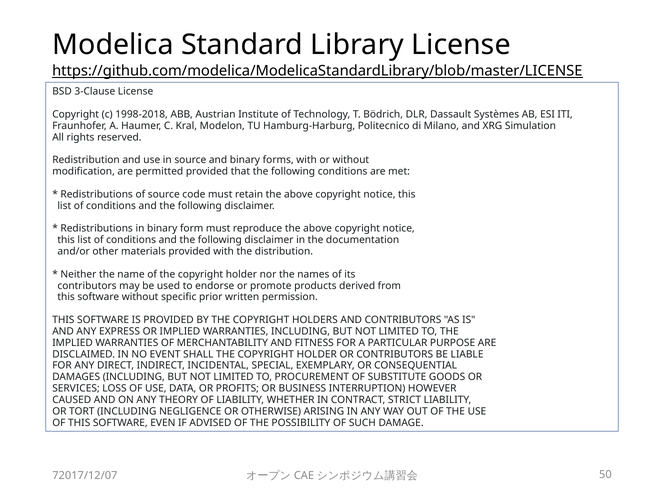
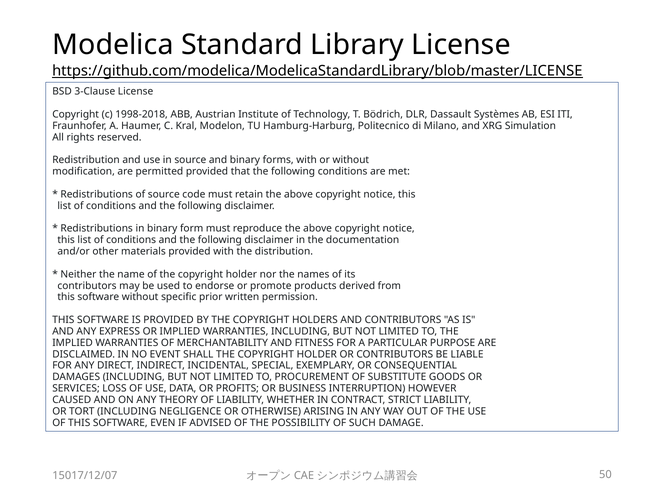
72017/12/07: 72017/12/07 -> 15017/12/07 (85, 476)
